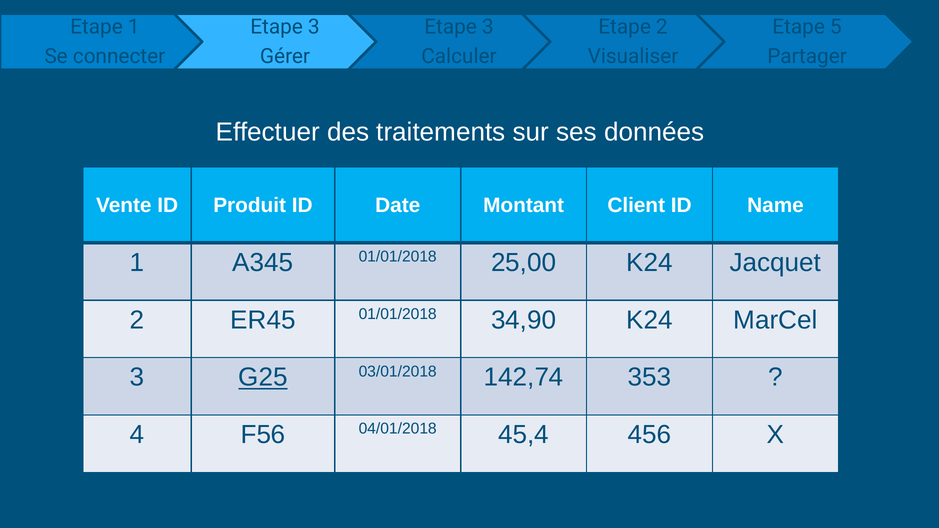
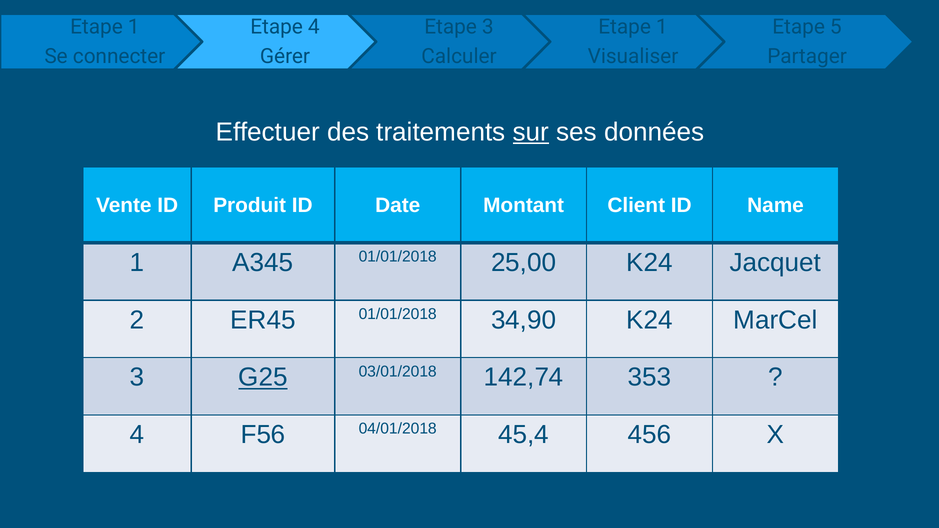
3: 3 -> 4 (314, 27)
2: 2 -> 1 (662, 27)
sur underline: none -> present (531, 132)
